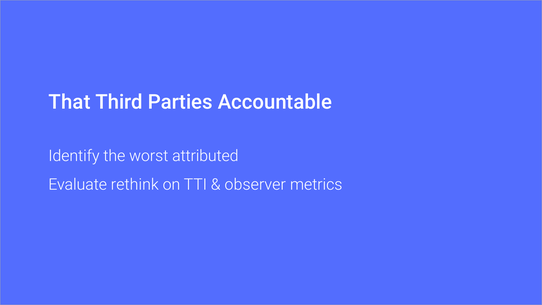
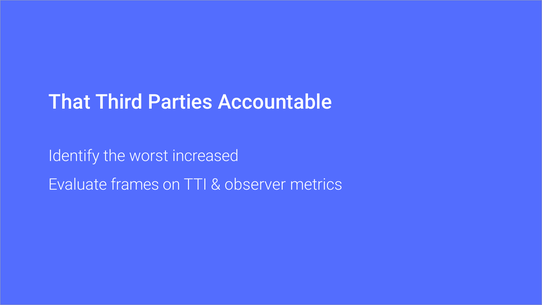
attributed: attributed -> increased (205, 156)
rethink: rethink -> frames (135, 184)
